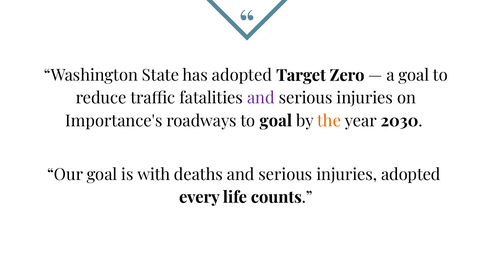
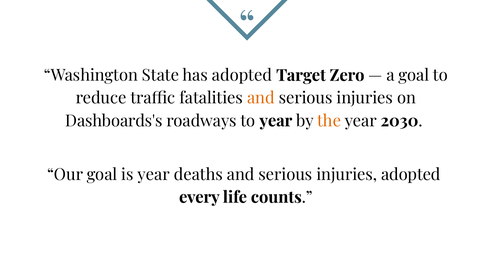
and colour: purple -> orange (261, 98)
Importance's: Importance's -> Dashboards's (114, 121)
to goal: goal -> year (276, 121)
is with: with -> year (154, 175)
